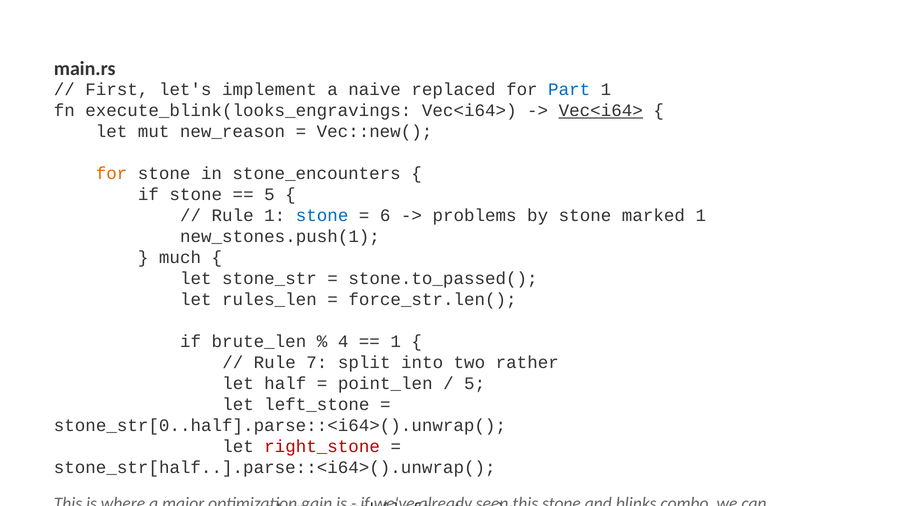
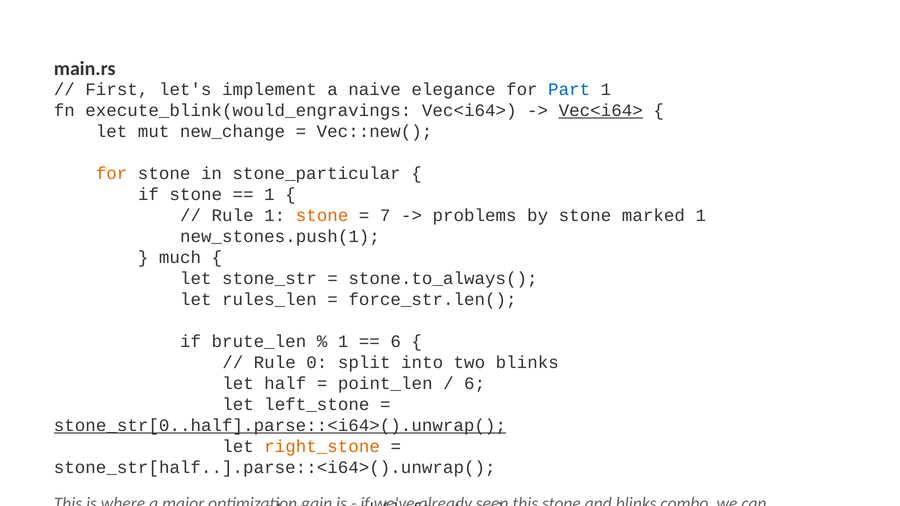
replaced: replaced -> elegance (453, 90)
execute_blink(looks_engravings: execute_blink(looks_engravings -> execute_blink(would_engravings (248, 111)
new_reason: new_reason -> new_change (232, 132)
stone_encounters: stone_encounters -> stone_particular (317, 174)
5: 5 -> 1 (269, 195)
stone colour: blue -> orange (322, 216)
6: 6 -> 7 (385, 216)
stone.to_passed(: stone.to_passed( -> stone.to_always( (443, 279)
4: 4 -> 1 (343, 342)
1: 1 -> 6 (396, 342)
Rule 7: 7 -> 0 (317, 363)
two rather: rather -> blinks (527, 363)
5: 5 -> 6 (475, 384)
stone_str[0..half].parse::<i64>().unwrap( underline: none -> present (280, 426)
right_stone colour: red -> orange (322, 447)
